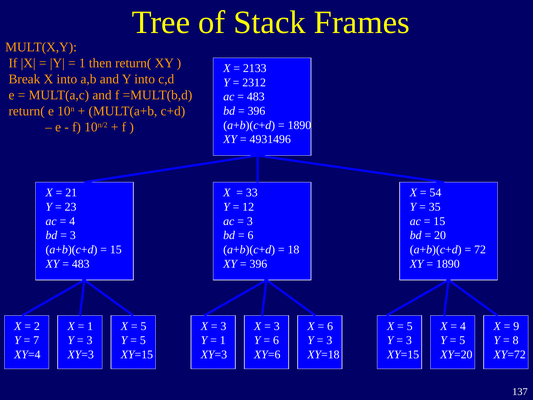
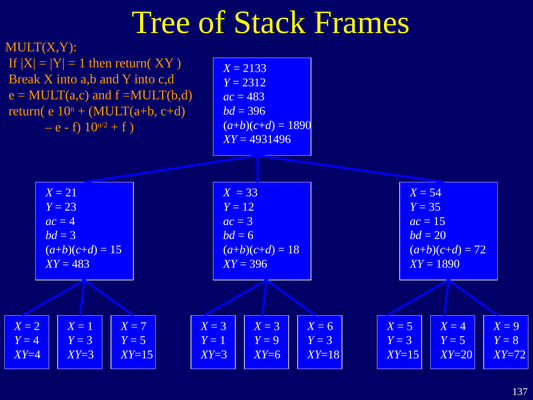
5: 5 -> 7 (144, 326)
7: 7 -> 4 (36, 340)
6: 6 -> 9 (276, 340)
